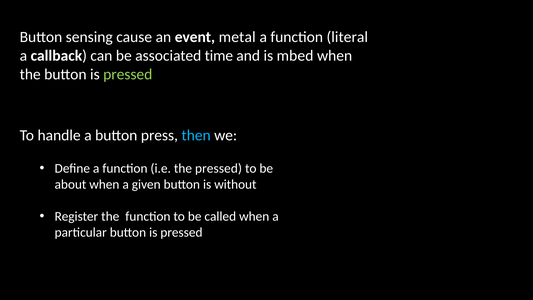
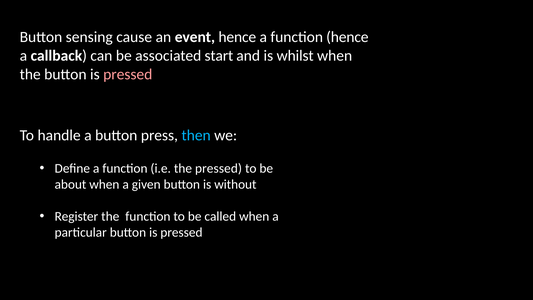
event metal: metal -> hence (237, 37)
function literal: literal -> hence (347, 37)
time: time -> start (219, 56)
mbed: mbed -> whilst (295, 56)
pressed colour: light green -> pink (128, 74)
